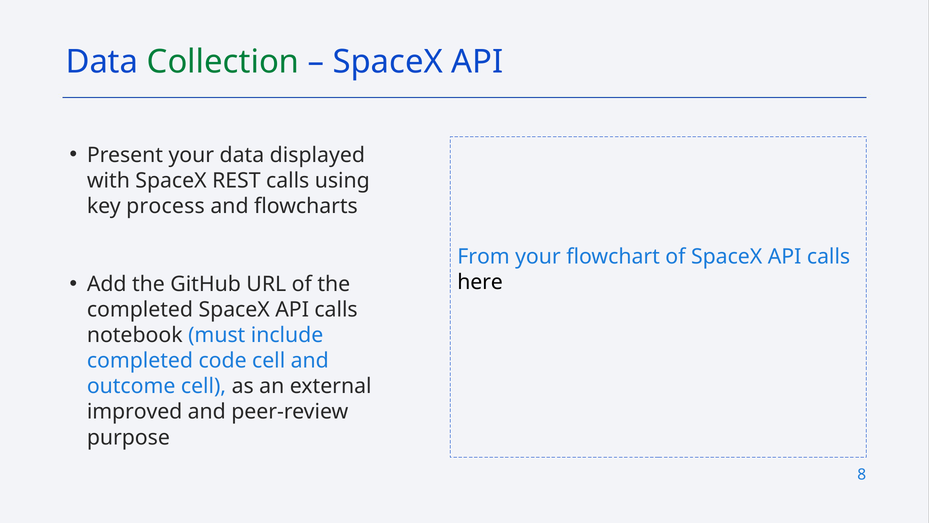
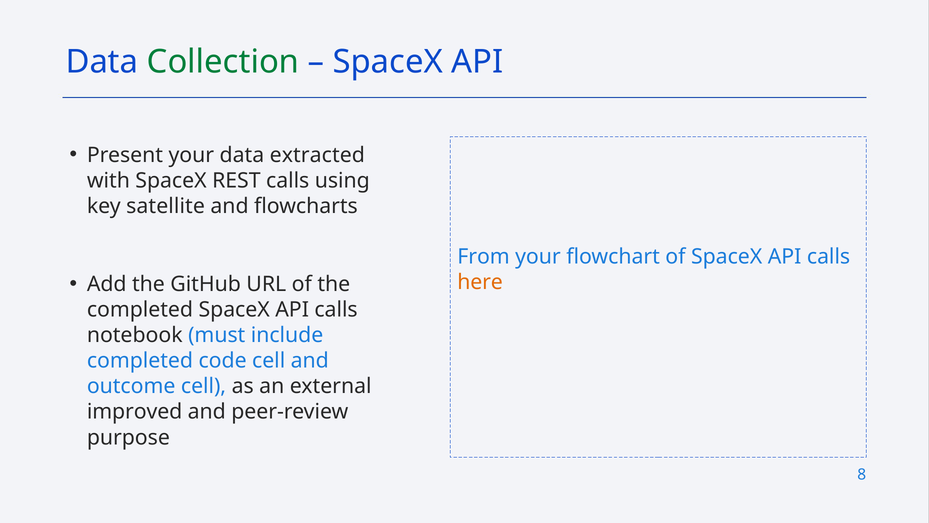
displayed: displayed -> extracted (317, 155)
process: process -> satellite (166, 206)
here colour: black -> orange (480, 282)
